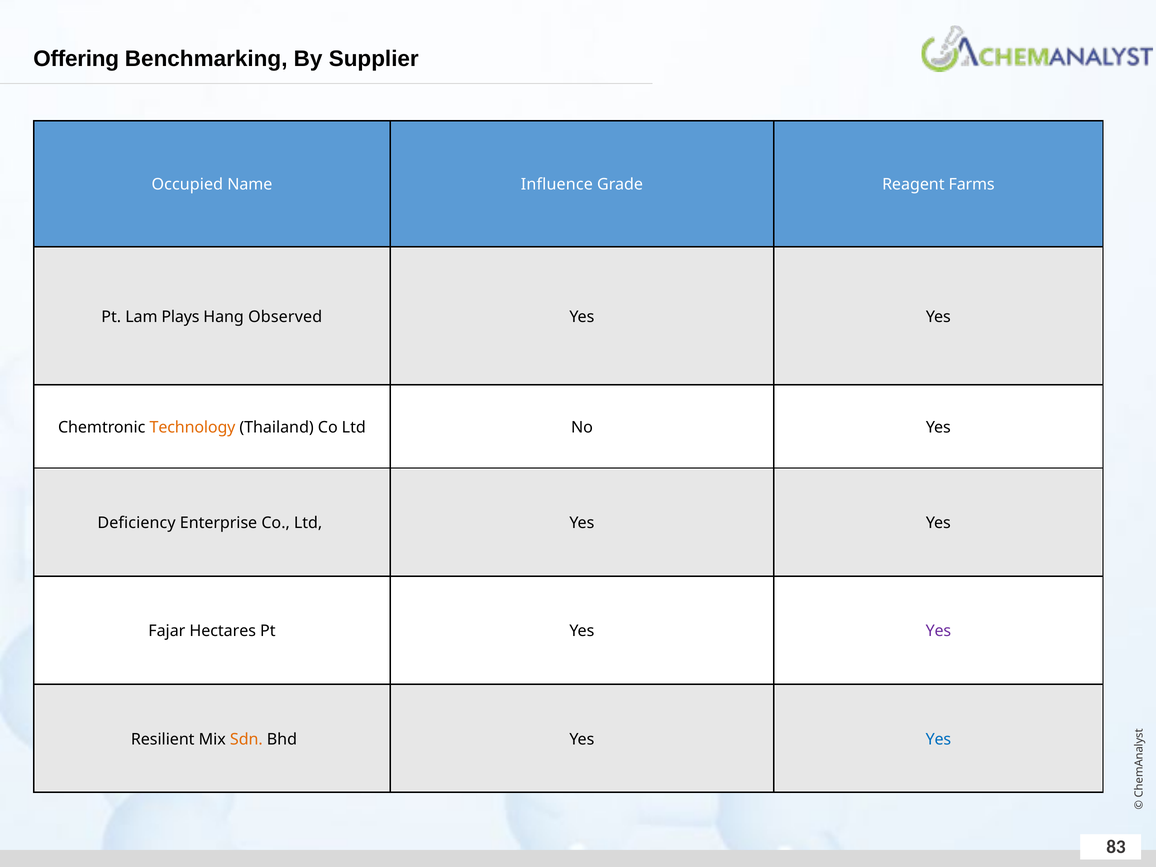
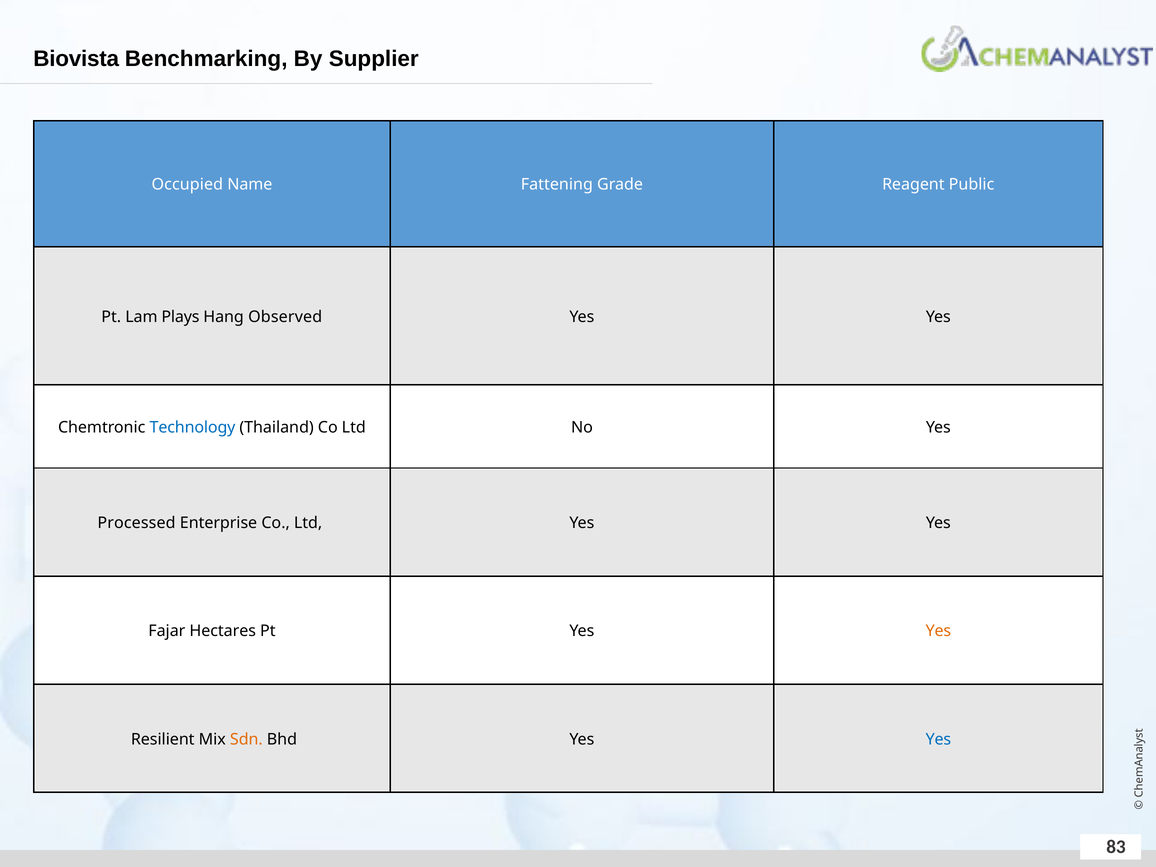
Offering: Offering -> Biovista (76, 59)
Influence: Influence -> Fattening (557, 185)
Farms: Farms -> Public (972, 185)
Technology colour: orange -> blue (193, 427)
Deficiency: Deficiency -> Processed (137, 523)
Yes colour: purple -> orange (938, 631)
